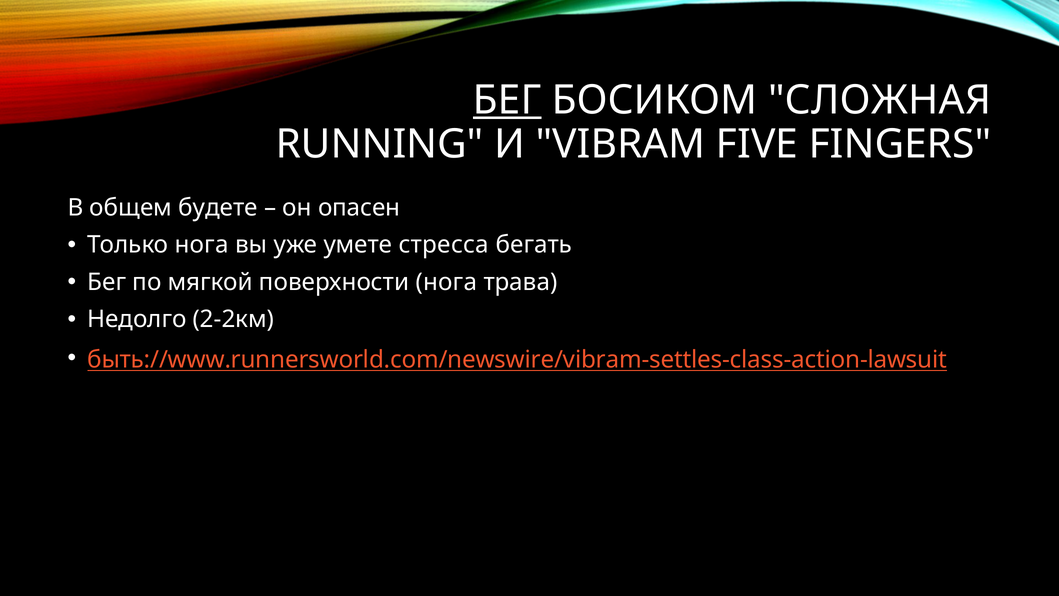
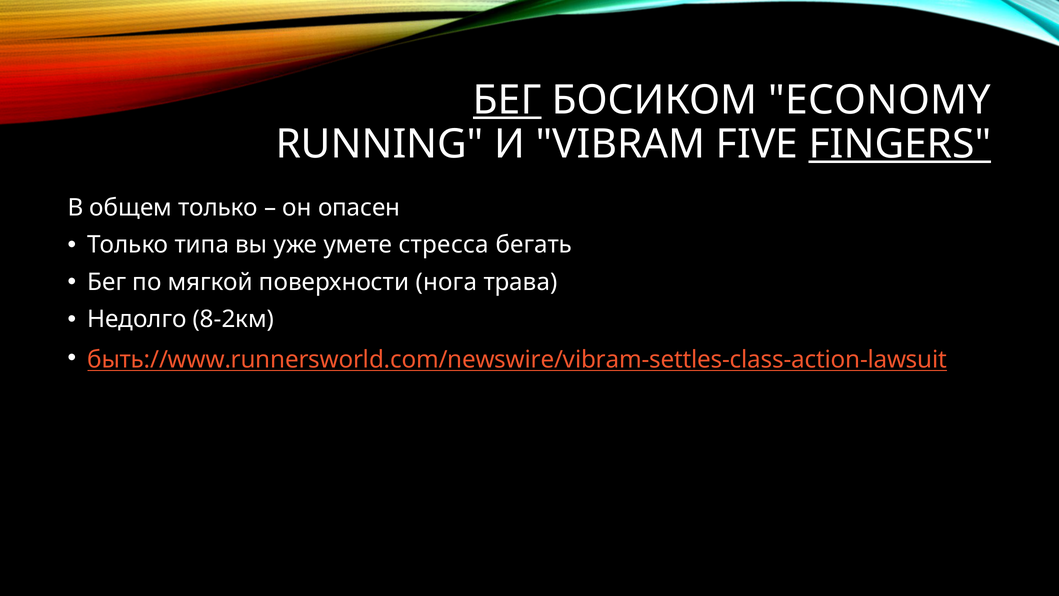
СЛОЖНАЯ: СЛОЖНАЯ -> ECONOMY (880, 100)
FINGERS underline: none -> present (900, 144)
общем будете: будете -> только (218, 208)
Только нога: нога -> типа (202, 245)
2-2км: 2-2км -> 8-2км (233, 319)
